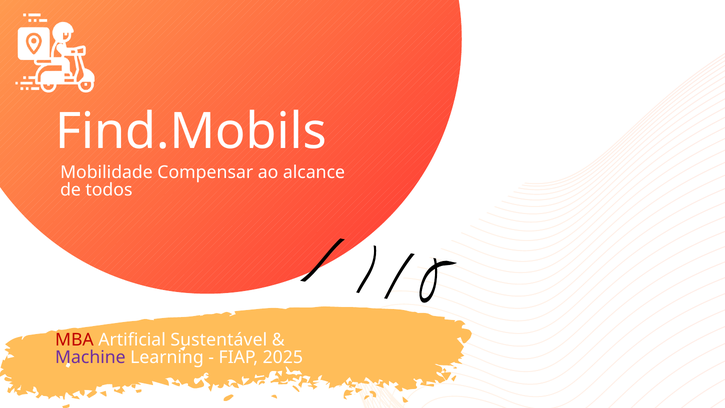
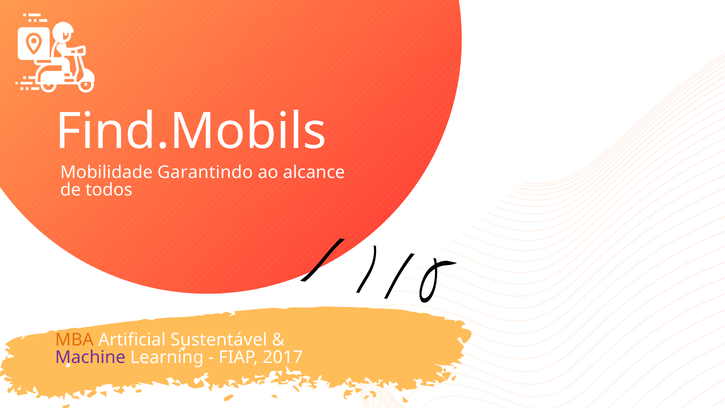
Compensar: Compensar -> Garantindo (205, 172)
MBA colour: red -> orange (74, 340)
2025: 2025 -> 2017 (283, 357)
